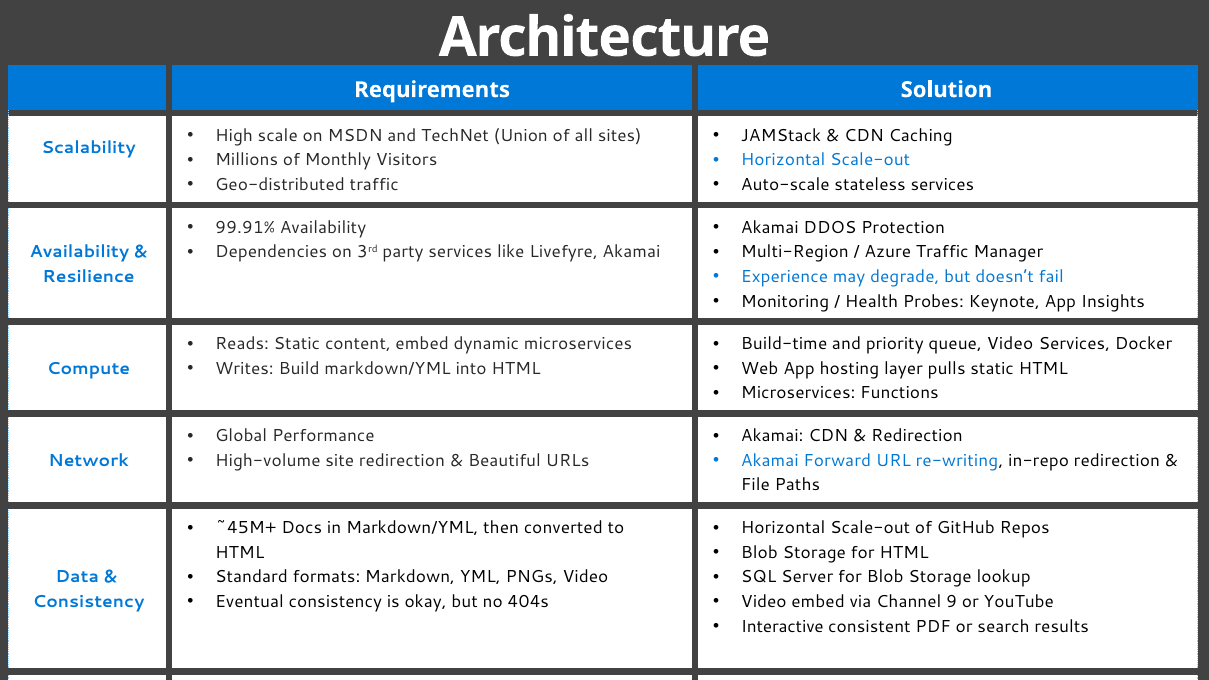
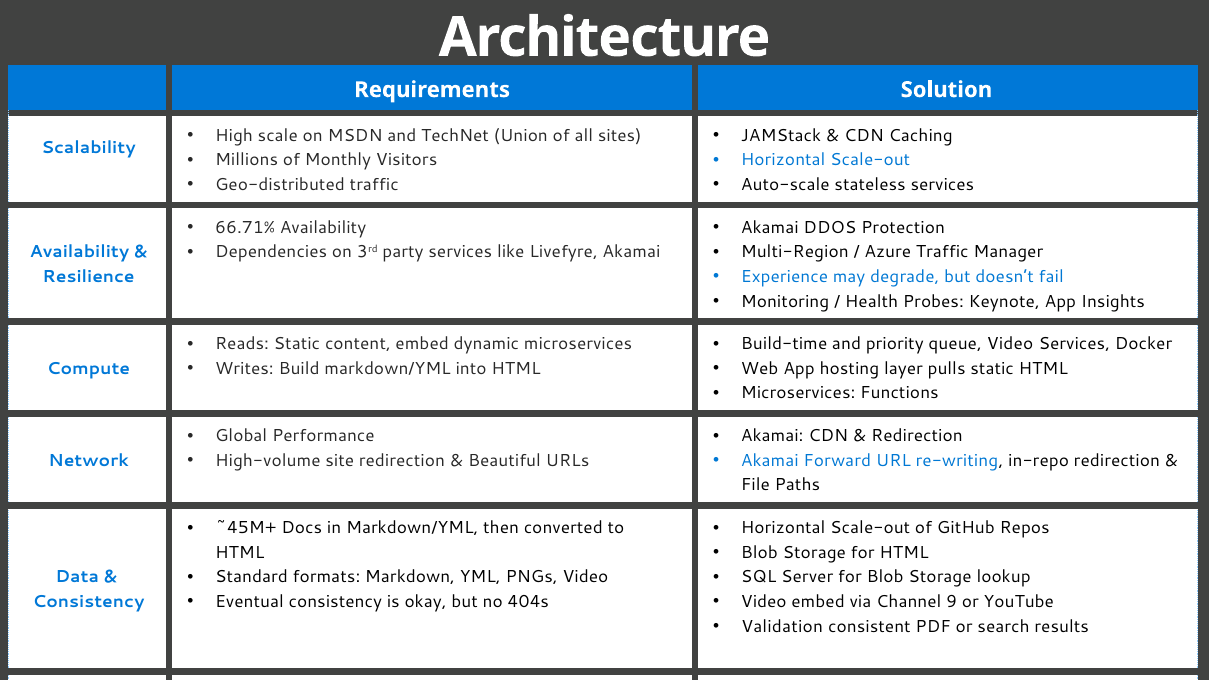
99.91%: 99.91% -> 66.71% (245, 227)
Interactive: Interactive -> Validation (782, 626)
